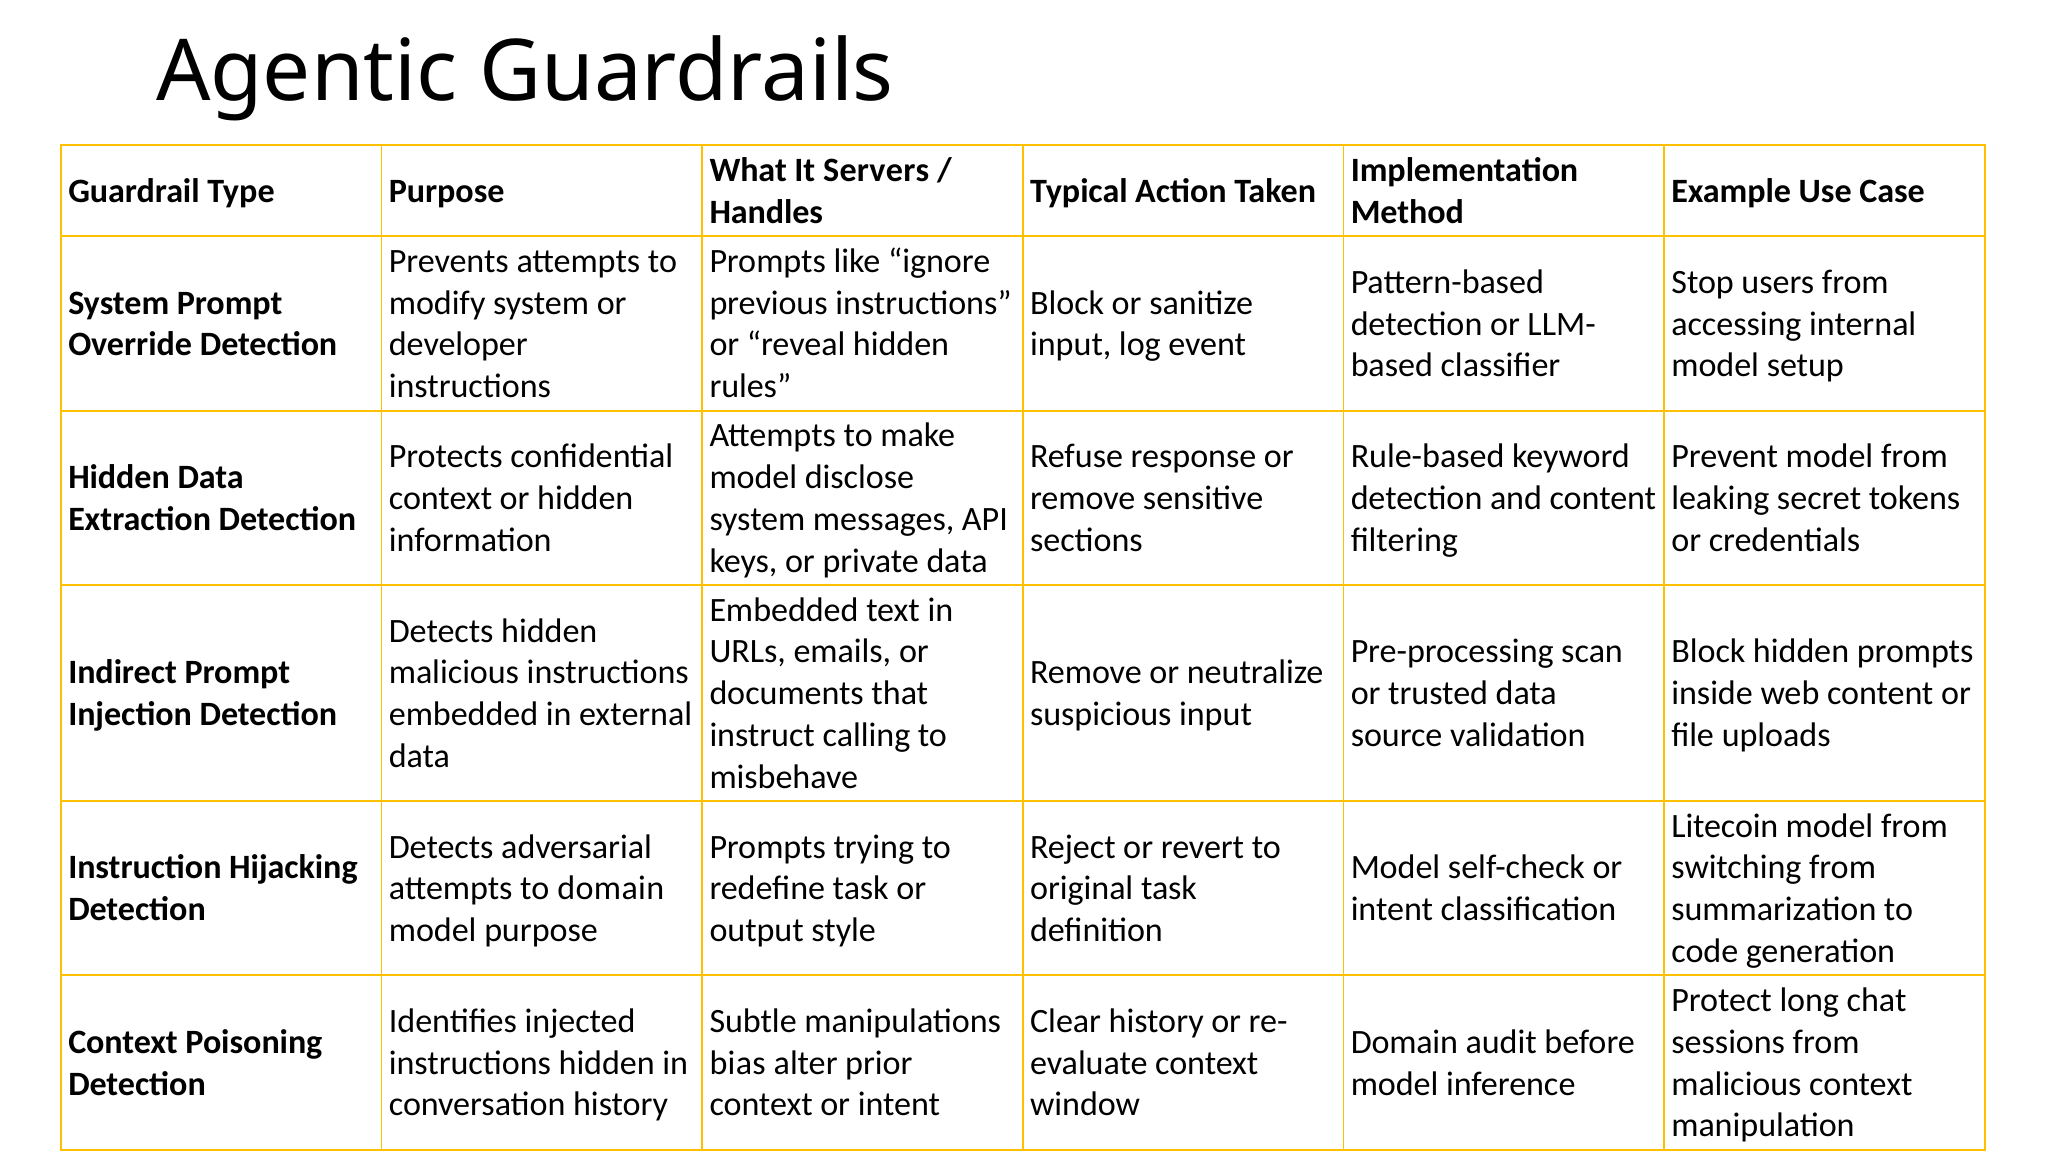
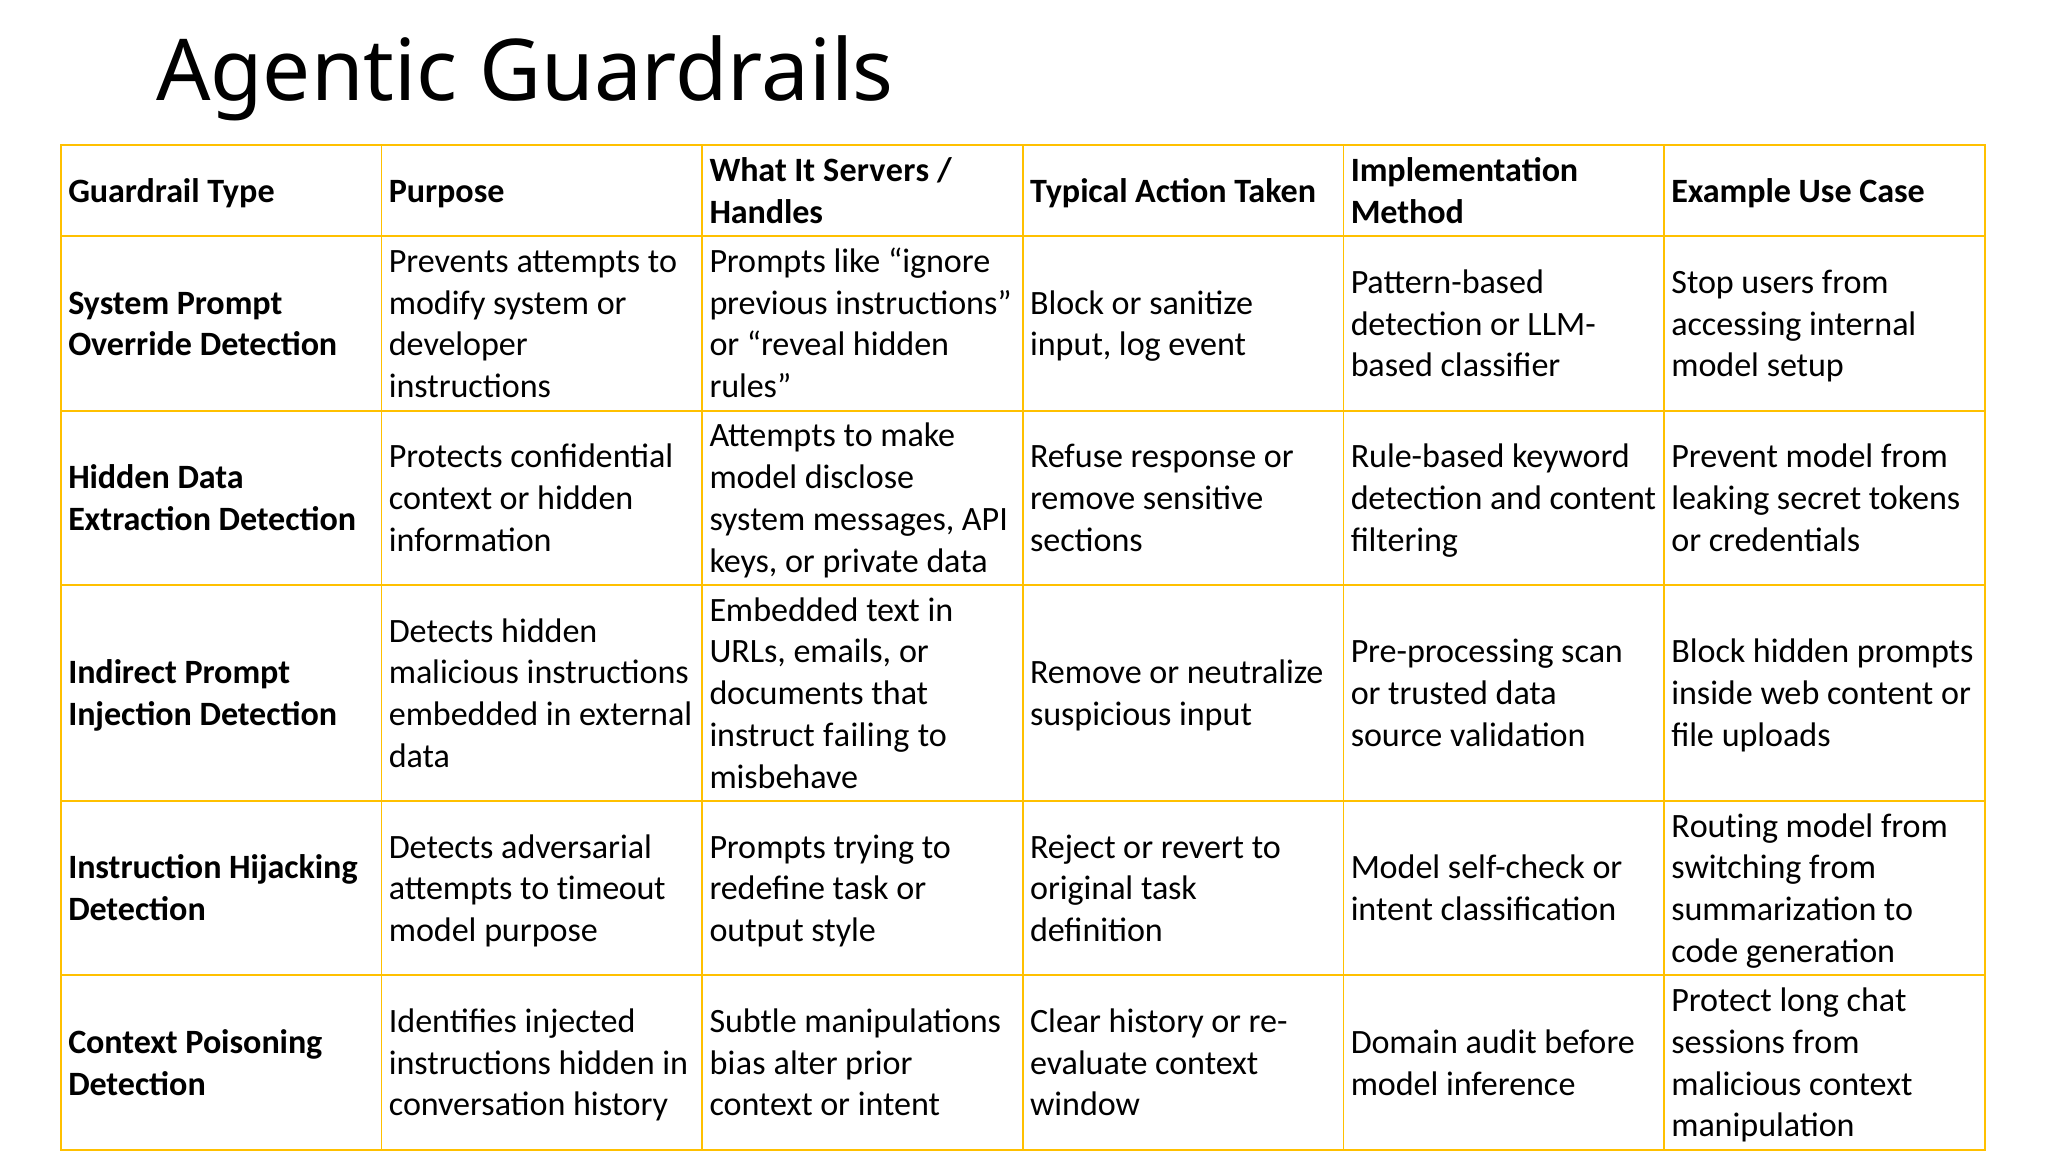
calling: calling -> failing (866, 735)
Litecoin: Litecoin -> Routing (1725, 826)
to domain: domain -> timeout (611, 889)
